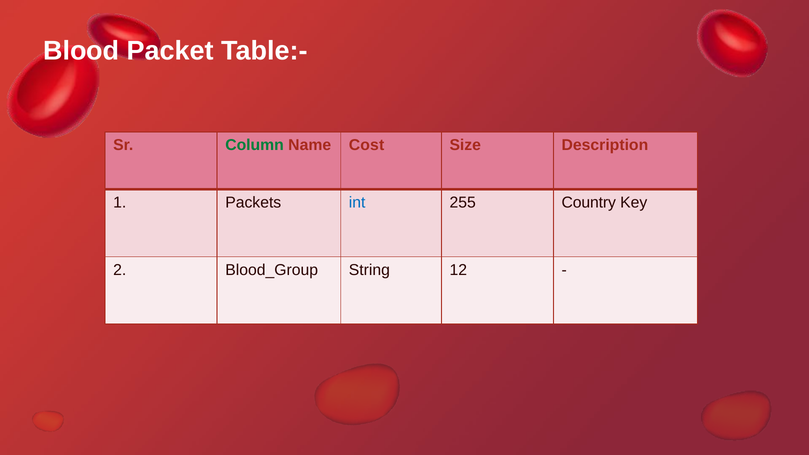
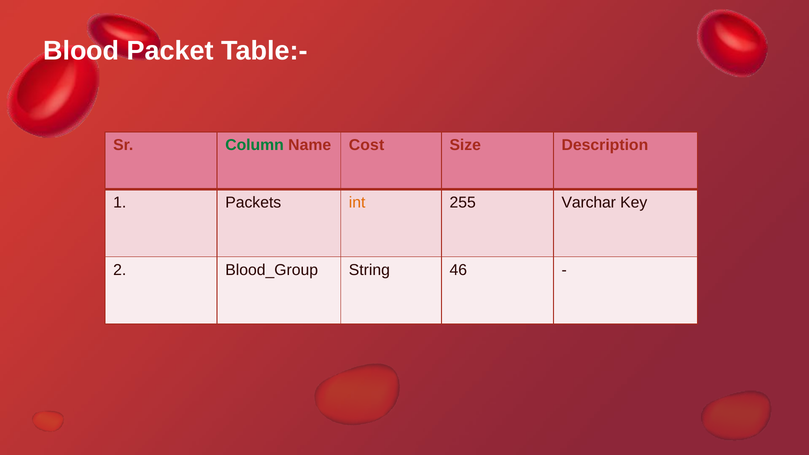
int colour: blue -> orange (357, 202)
Country: Country -> Varchar (589, 202)
12: 12 -> 46 (458, 270)
